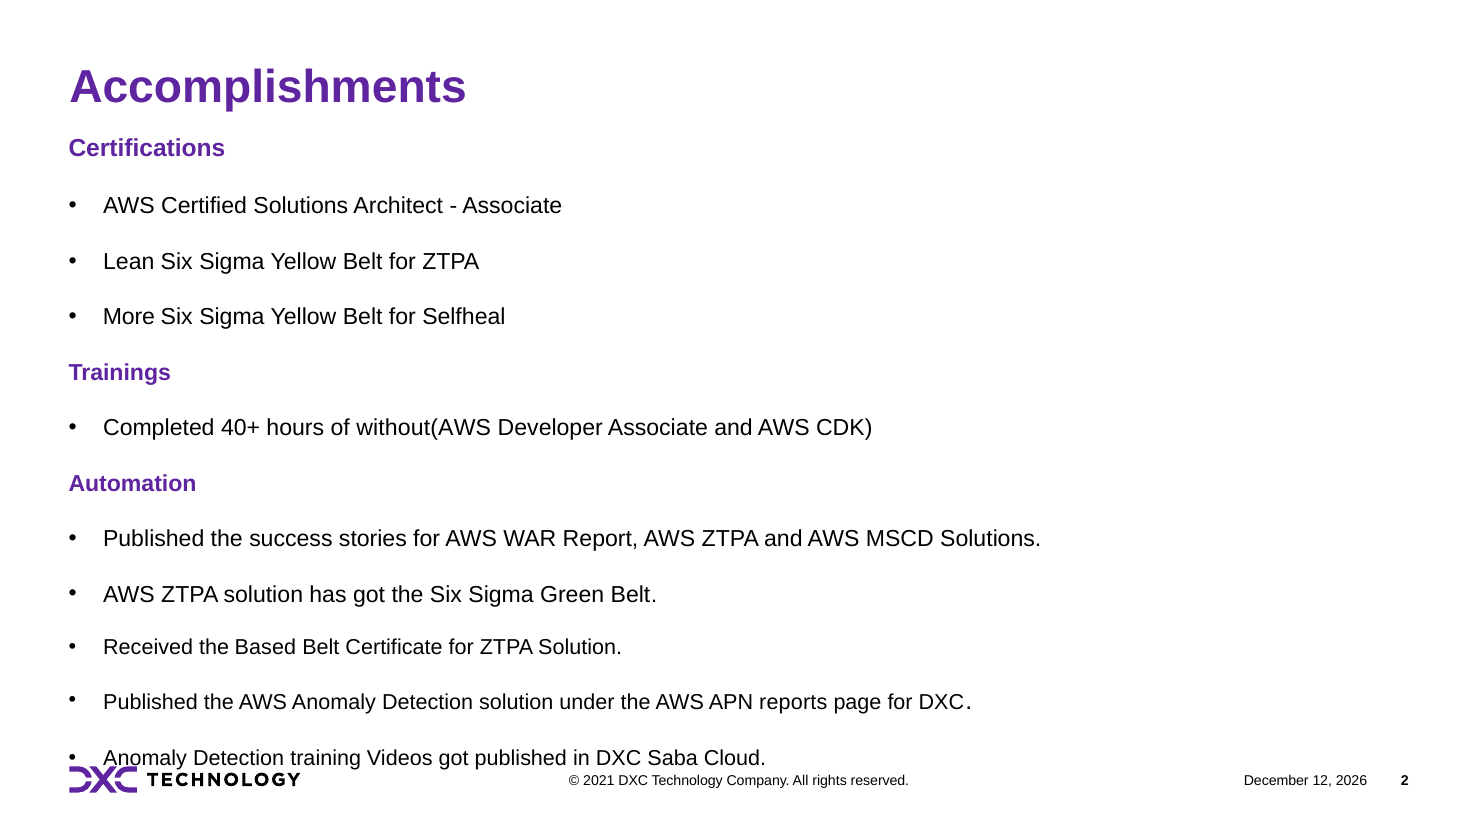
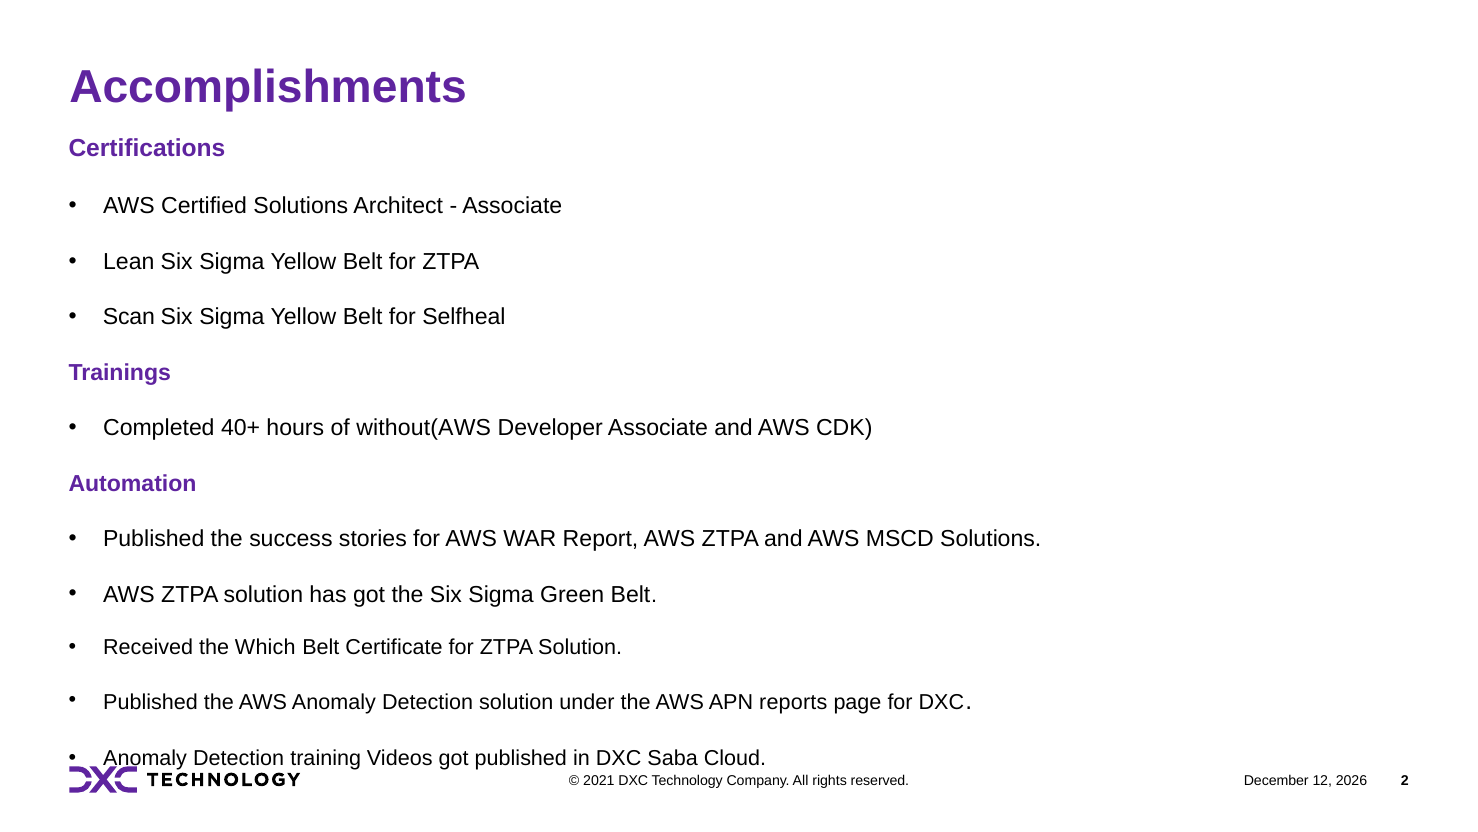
More: More -> Scan (129, 317)
Based: Based -> Which (265, 647)
